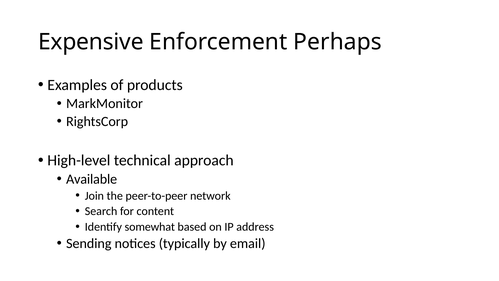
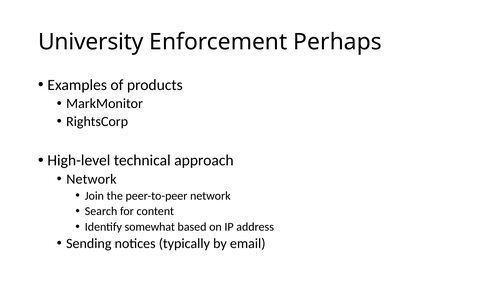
Expensive: Expensive -> University (91, 42)
Available: Available -> Network (91, 179)
